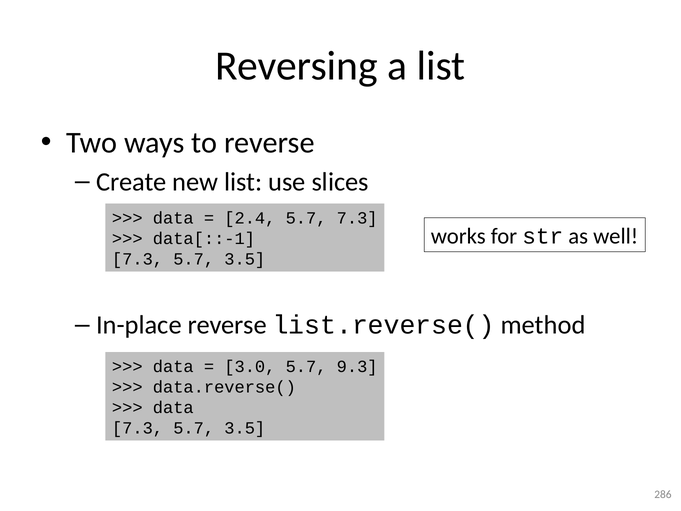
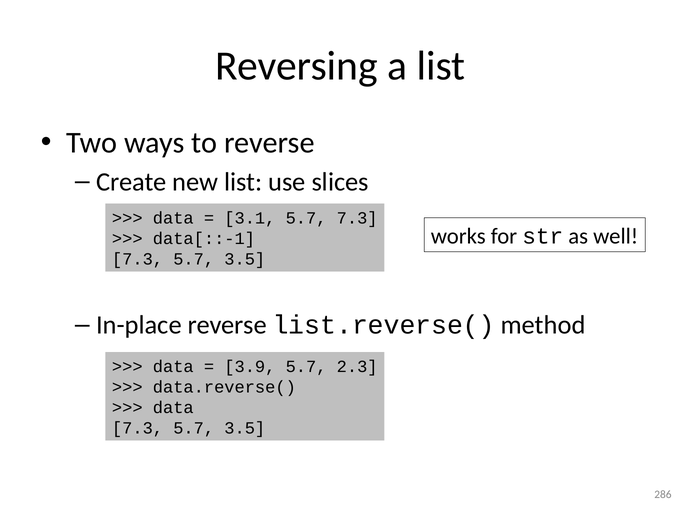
2.4: 2.4 -> 3.1 (250, 218)
3.0: 3.0 -> 3.9 (250, 367)
9.3: 9.3 -> 2.3 (357, 367)
